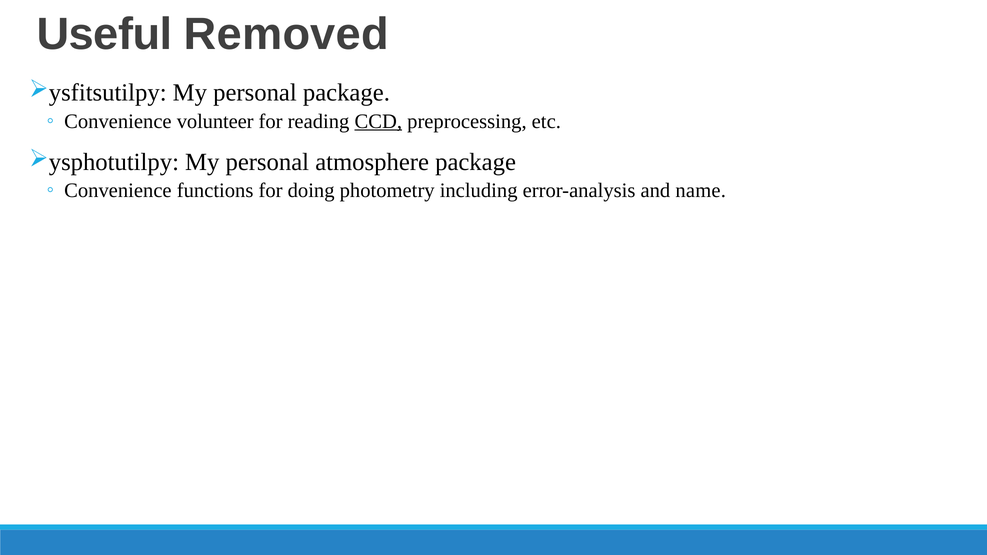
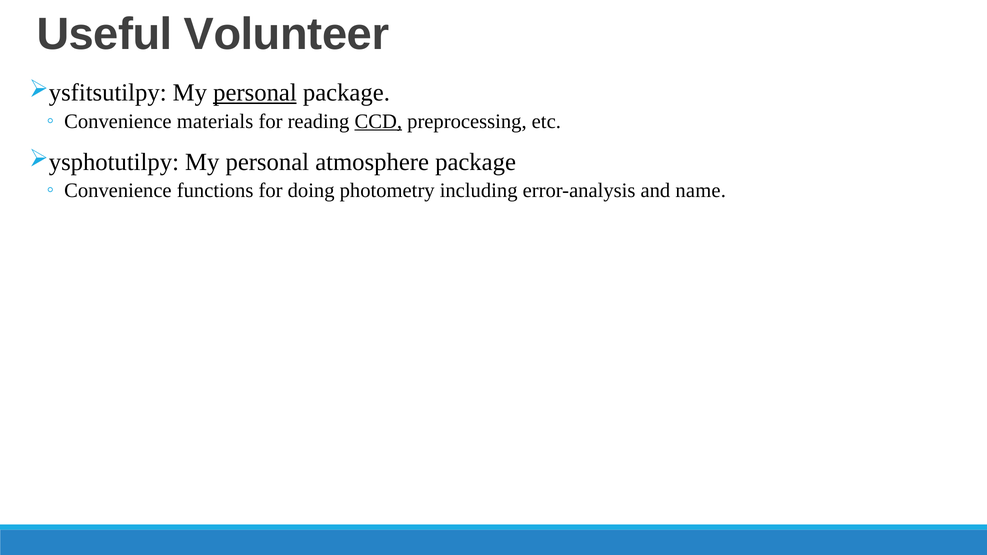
Removed: Removed -> Volunteer (287, 34)
personal underline: none -> present (255, 93)
volunteer: volunteer -> materials (215, 121)
